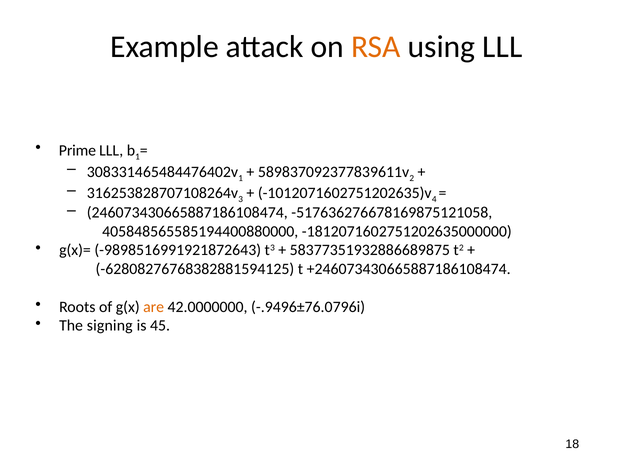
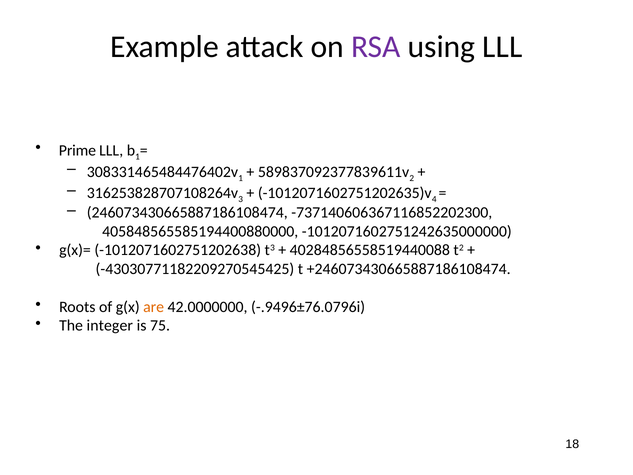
RSA colour: orange -> purple (376, 47)
-517636276678169875121058: -517636276678169875121058 -> -737140606367116852202300 (392, 212)
-1812071602751202635000000: -1812071602751202635000000 -> -1012071602751242635000000 (407, 231)
-9898516991921872643: -9898516991921872643 -> -1012071602751202638 (178, 250)
58377351932886689875: 58377351932886689875 -> 40284856558519440088 (370, 250)
-62808276768382881594125: -62808276768382881594125 -> -43030771182209270545425 (195, 269)
signing: signing -> integer (110, 326)
45: 45 -> 75 (160, 326)
